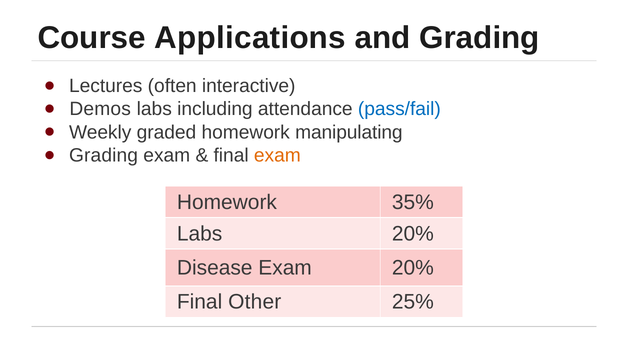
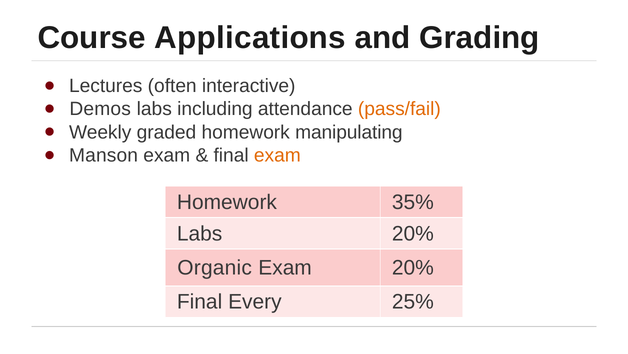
pass/fail colour: blue -> orange (399, 109)
Grading: Grading -> Manson (104, 155)
Disease: Disease -> Organic (215, 267)
Other: Other -> Every (255, 301)
